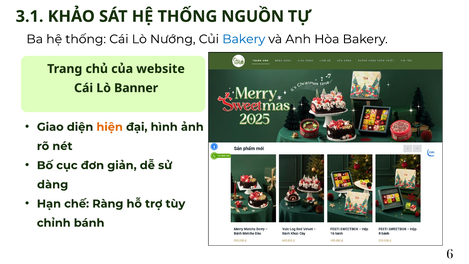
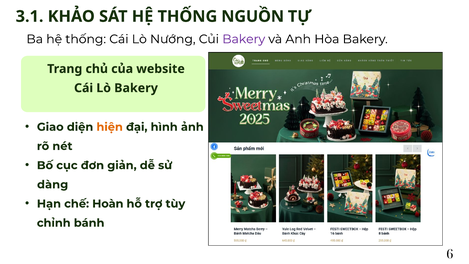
Bakery colour: blue -> purple (244, 39)
Lò Banner: Banner -> Bakery (136, 88)
Ràng: Ràng -> Hoàn (108, 204)
